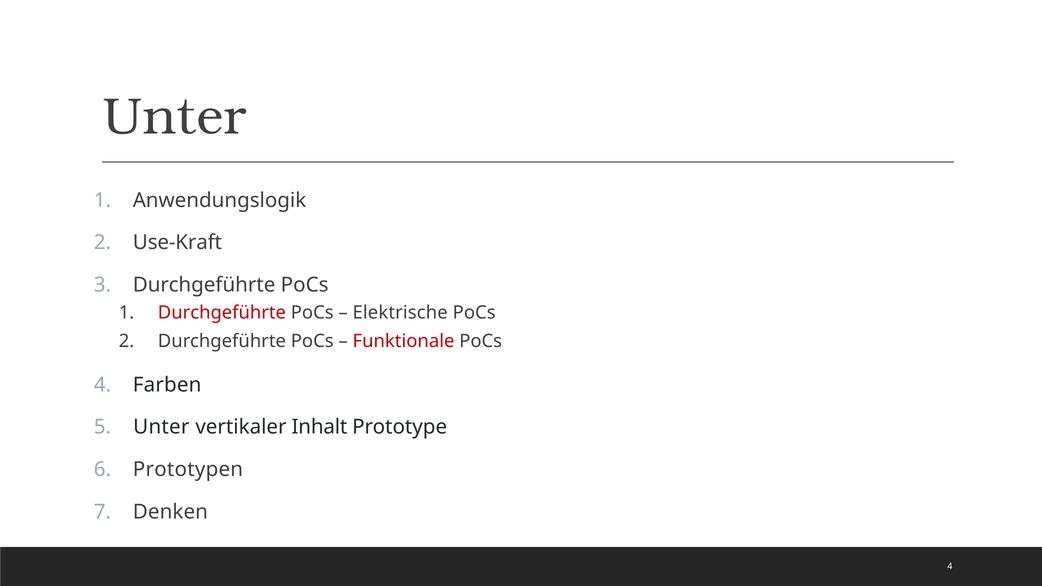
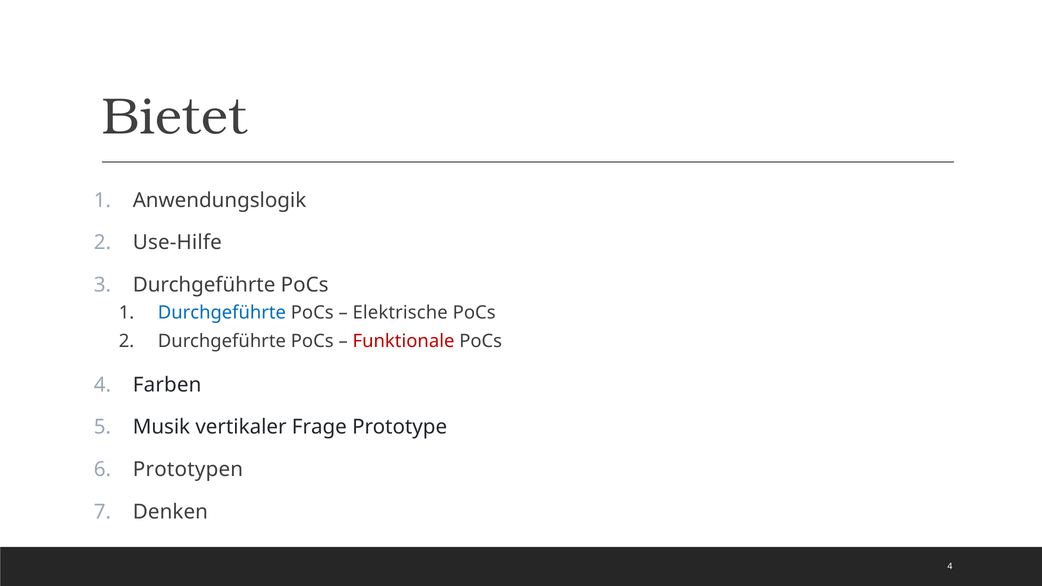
Unter: Unter -> Bietet (175, 117)
Use-Kraft: Use-Kraft -> Use-Hilfe (177, 243)
Durchgeführte colour: red -> blue (222, 313)
Unter: Unter -> Musik (161, 427)
Inhalt: Inhalt -> Frage (319, 427)
